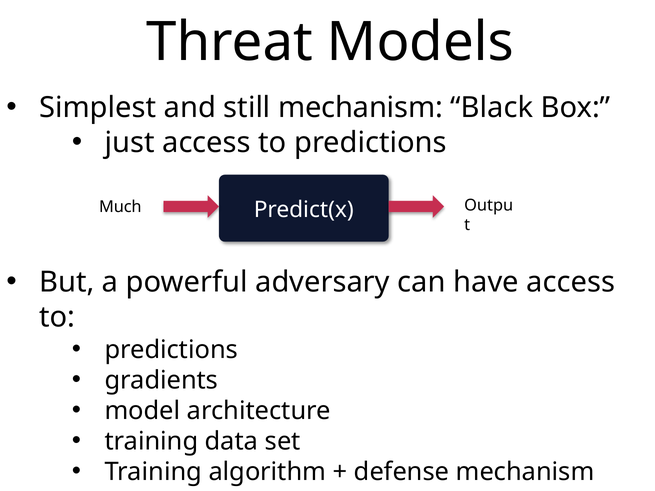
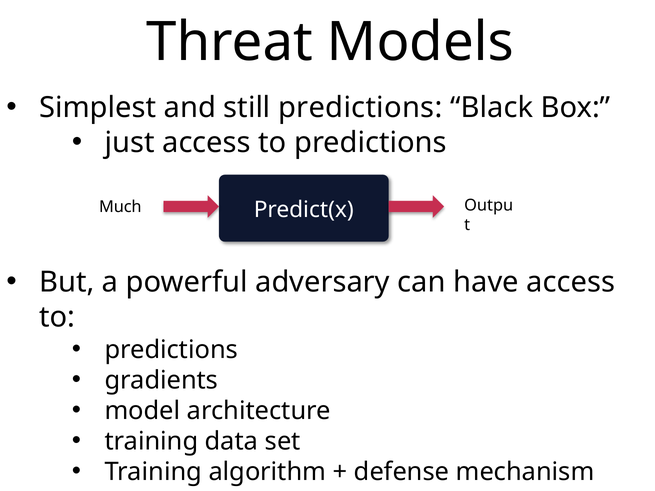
still mechanism: mechanism -> predictions (360, 108)
